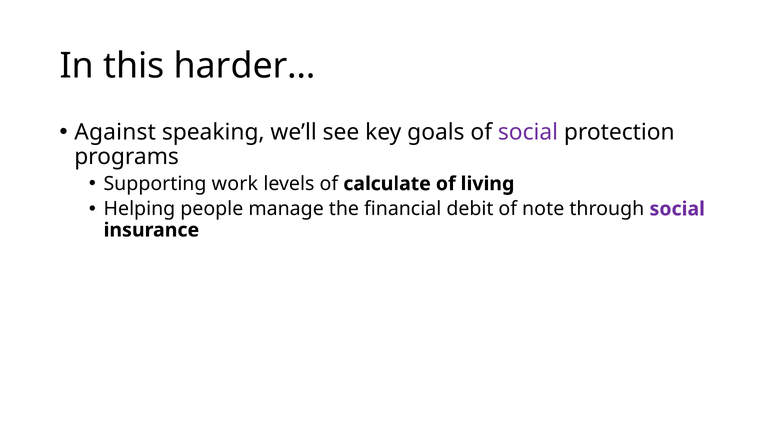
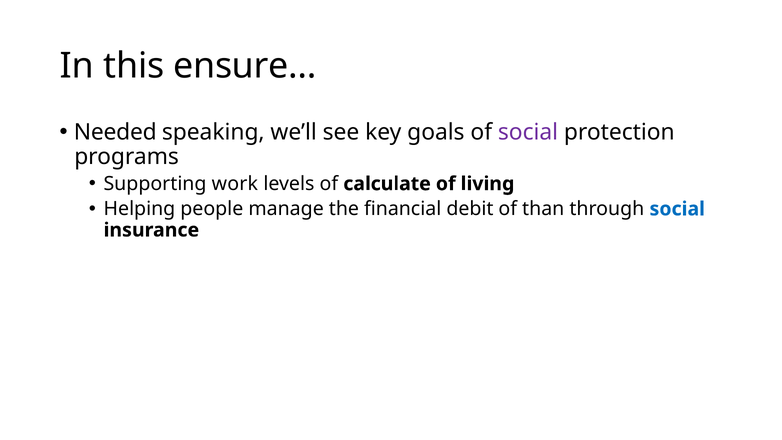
harder…: harder… -> ensure… (245, 66)
Against: Against -> Needed (115, 132)
note: note -> than (543, 209)
social colour: purple -> blue (677, 209)
